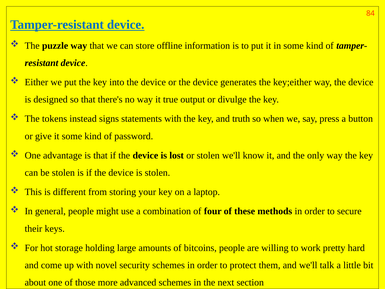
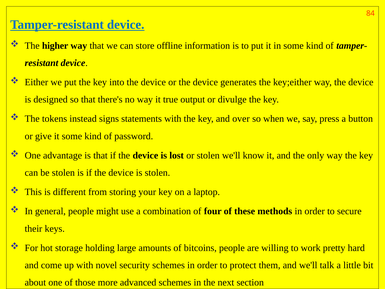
puzzle: puzzle -> higher (55, 46)
truth: truth -> over (241, 119)
